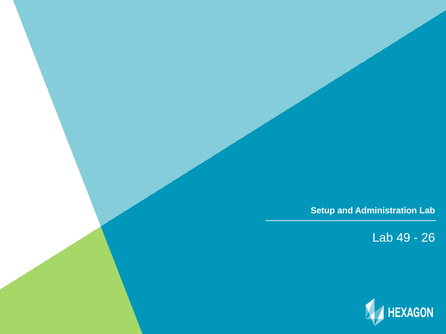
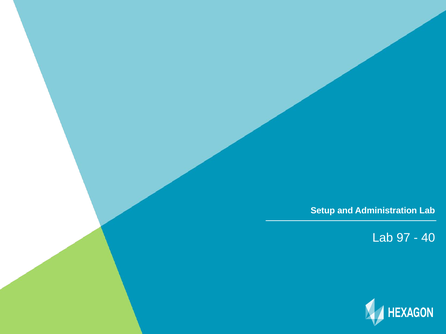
49: 49 -> 97 (403, 238)
26: 26 -> 40 (428, 238)
